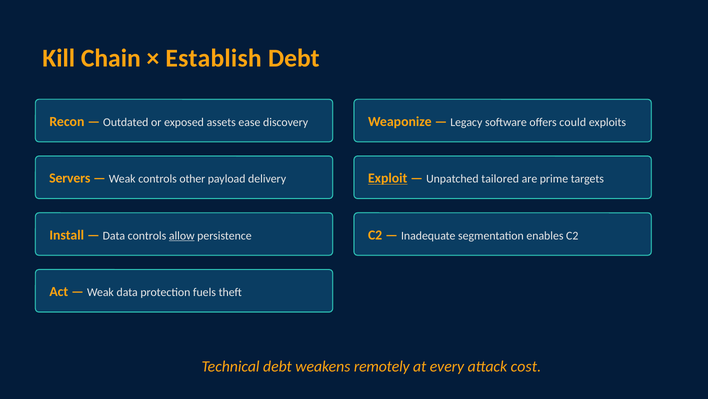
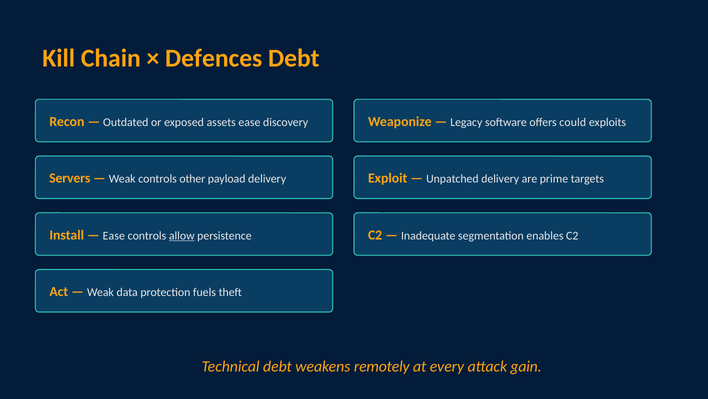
Establish: Establish -> Defences (214, 58)
Exploit underline: present -> none (388, 178)
Unpatched tailored: tailored -> delivery (500, 179)
Data: Data -> Ease (114, 235)
cost: cost -> gain (526, 366)
